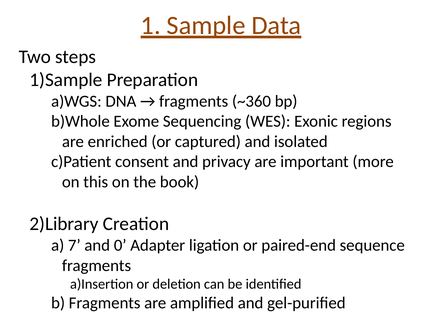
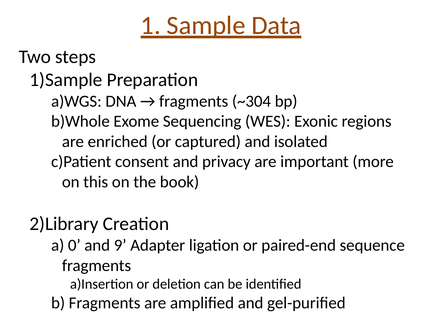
~360: ~360 -> ~304 (251, 101)
7: 7 -> 0 (74, 245)
0: 0 -> 9 (120, 245)
